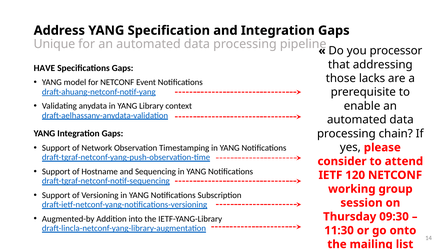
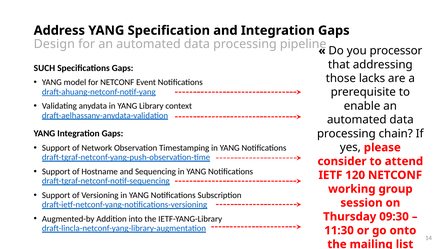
Unique: Unique -> Design (54, 44)
HAVE: HAVE -> SUCH (44, 68)
